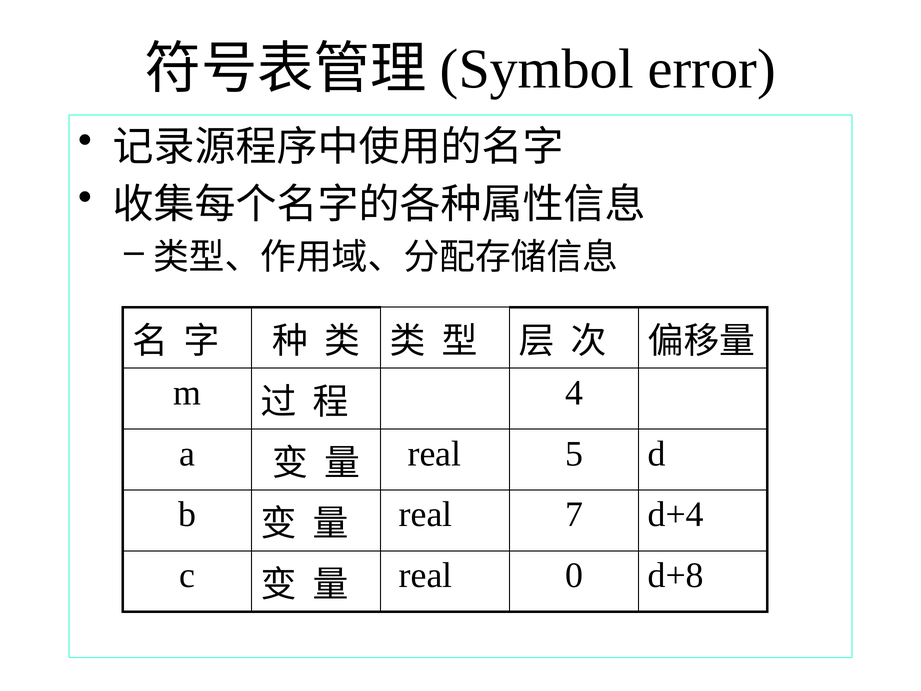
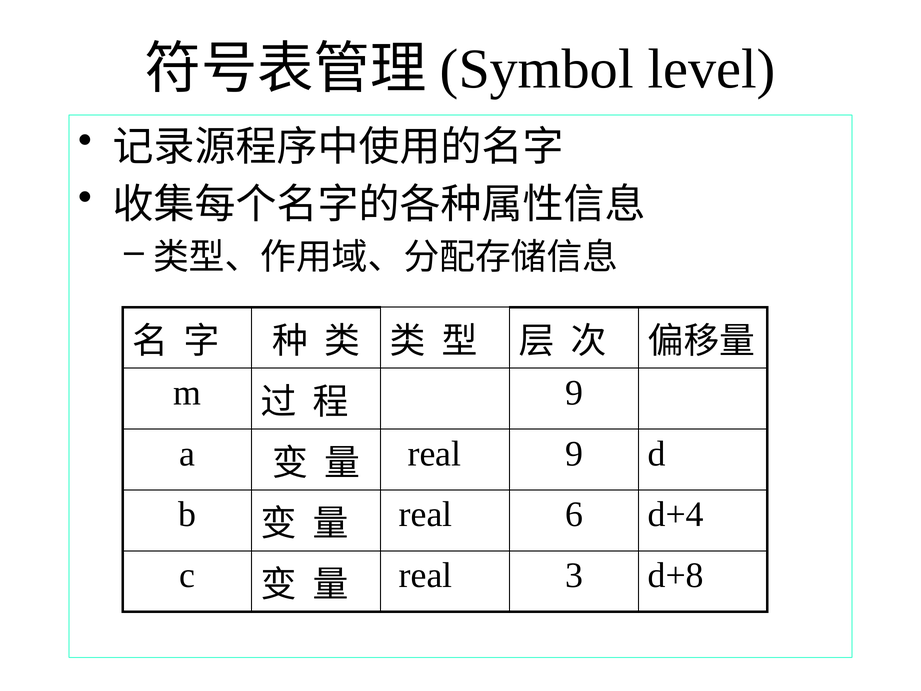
error: error -> level (712, 69)
4: 4 -> 9 (574, 393)
real 5: 5 -> 9 (574, 454)
7: 7 -> 6 (574, 514)
0: 0 -> 3 (574, 575)
